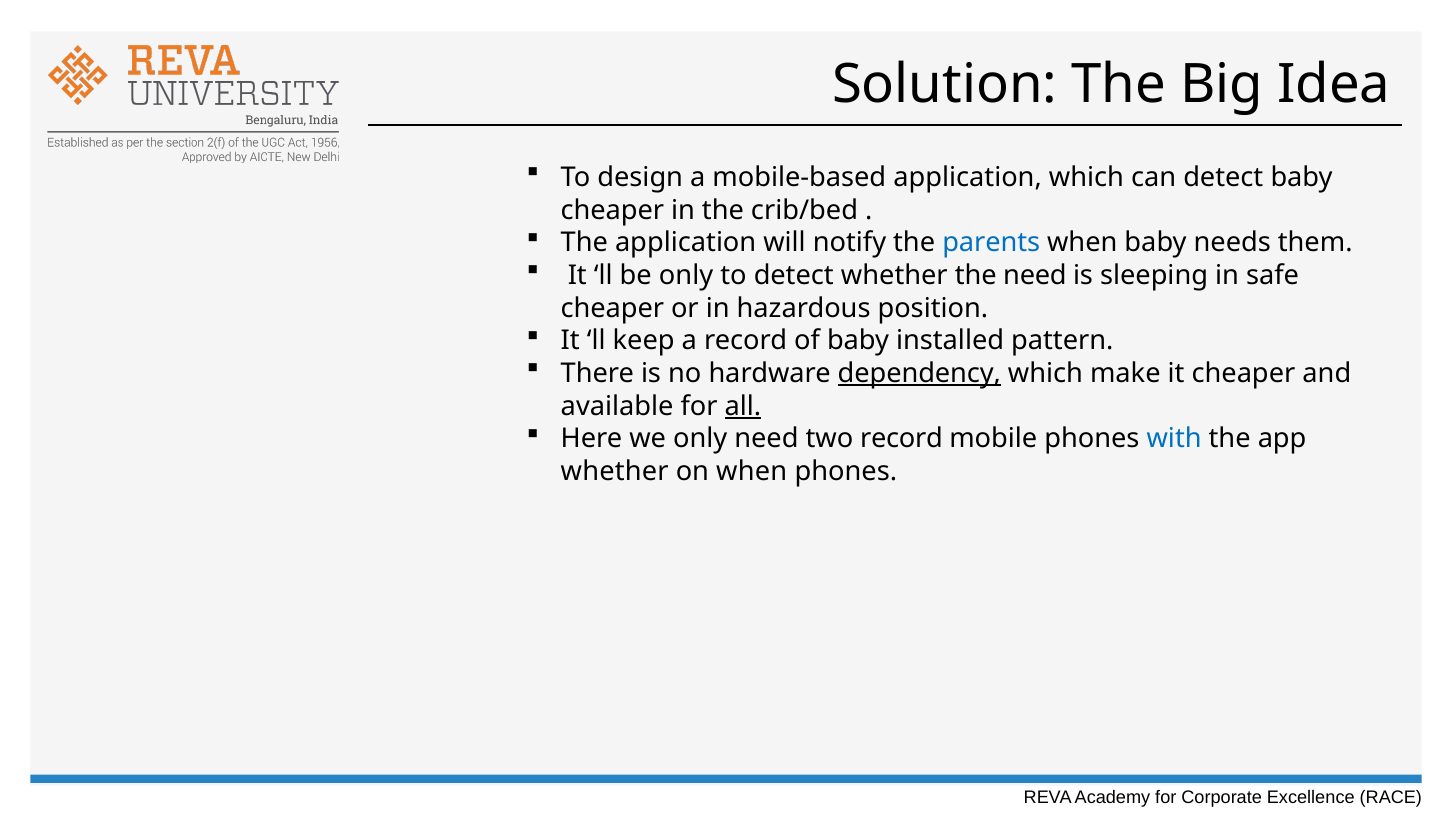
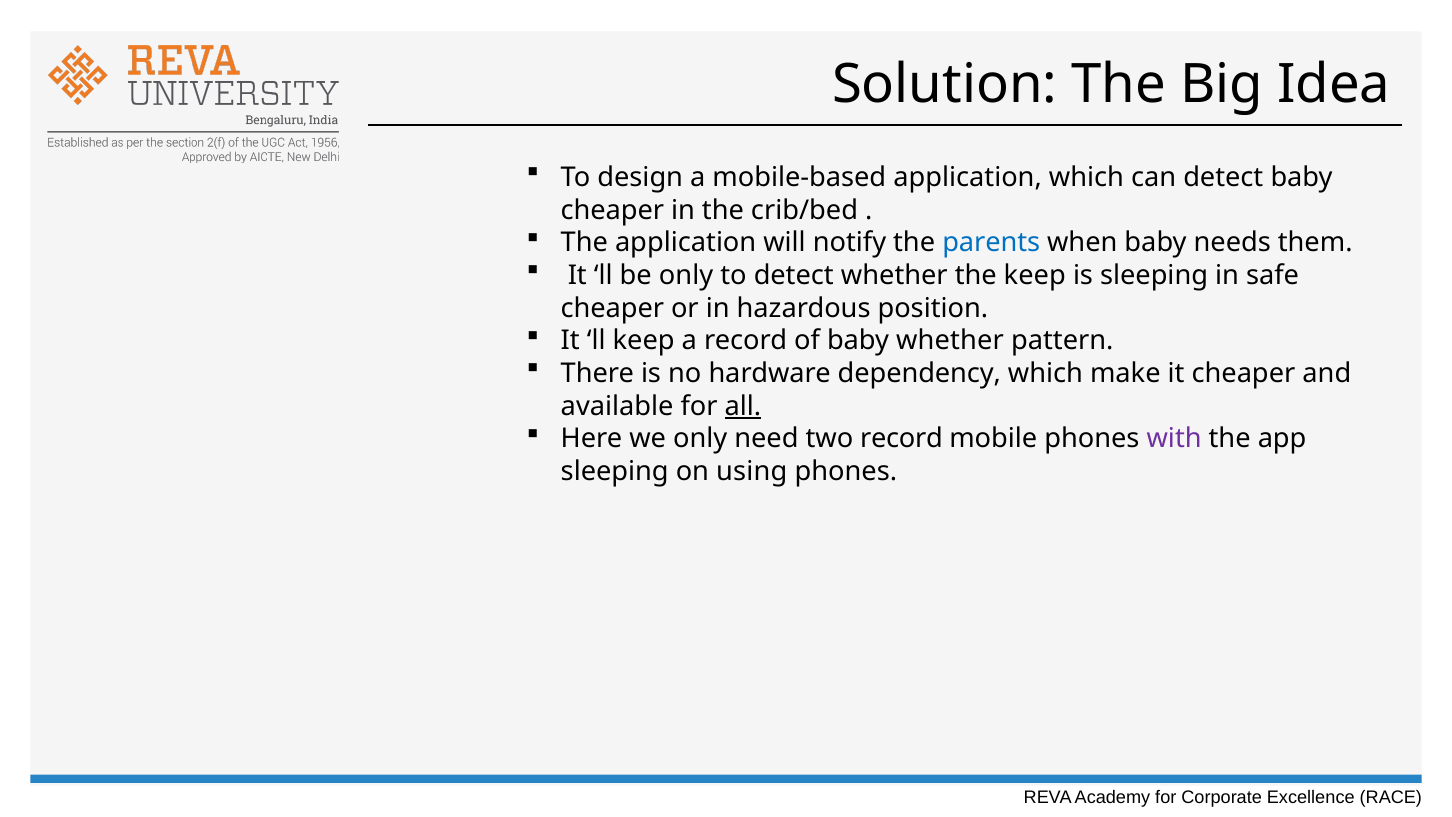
the need: need -> keep (1035, 275)
baby installed: installed -> whether (950, 341)
dependency underline: present -> none (919, 373)
with colour: blue -> purple (1174, 439)
whether: whether -> sleeping (615, 471)
on when: when -> using (752, 471)
